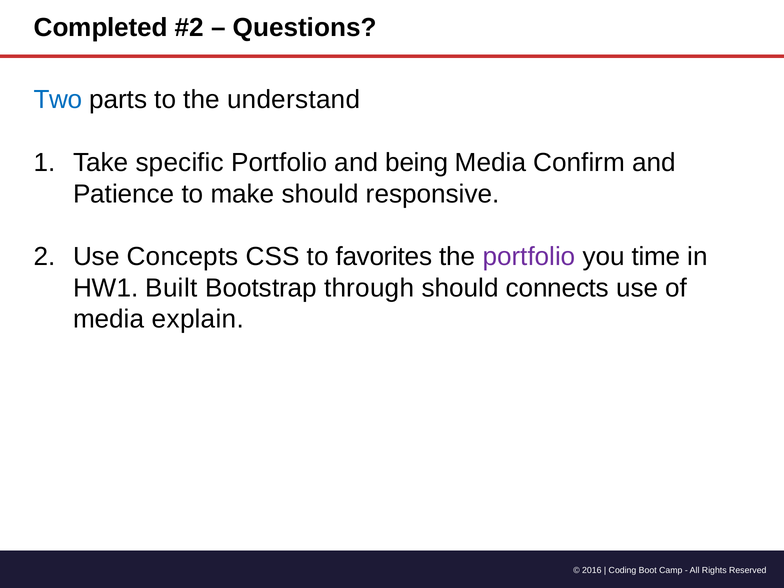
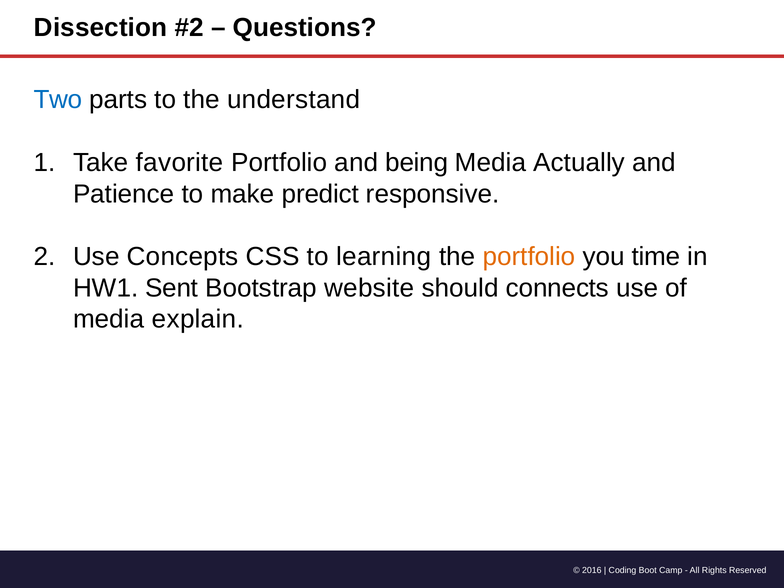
Completed: Completed -> Dissection (101, 28)
specific: specific -> favorite (180, 163)
Confirm: Confirm -> Actually (579, 163)
make should: should -> predict (320, 194)
favorites: favorites -> learning (384, 257)
portfolio colour: purple -> orange (529, 257)
Built: Built -> Sent (172, 288)
through: through -> website (369, 288)
